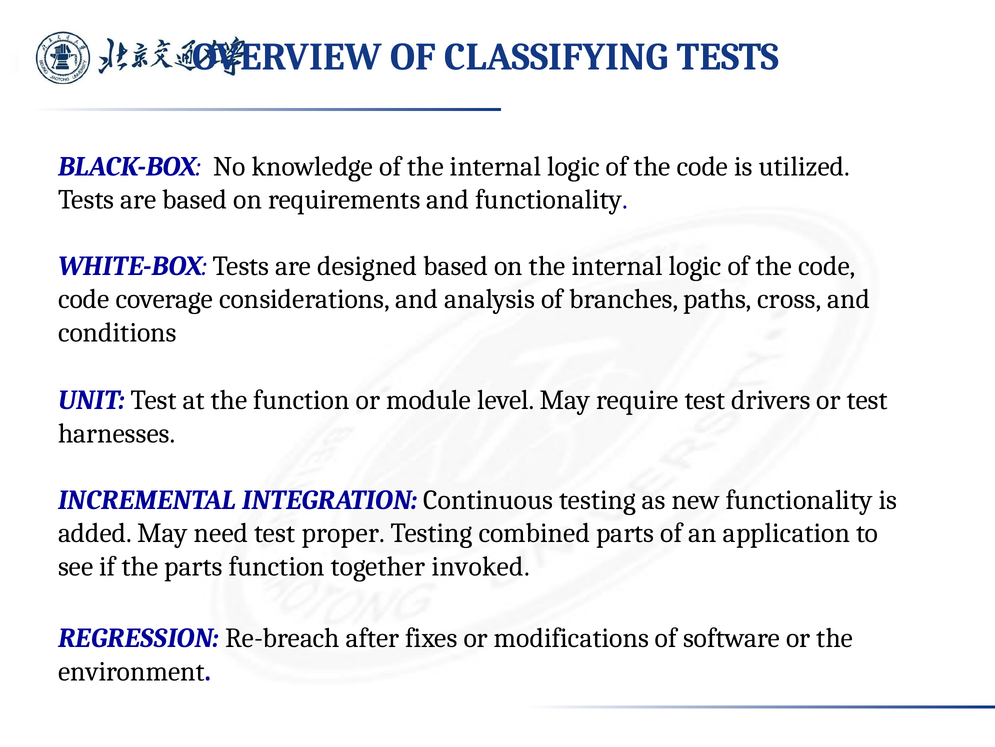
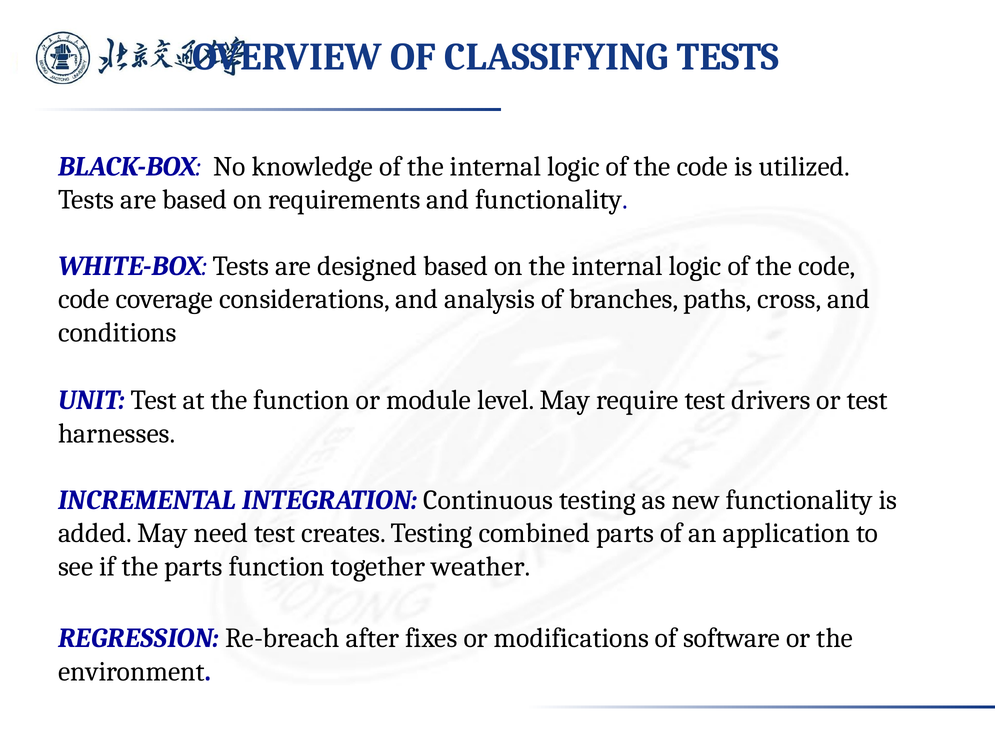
proper: proper -> creates (343, 533)
invoked: invoked -> weather (481, 566)
